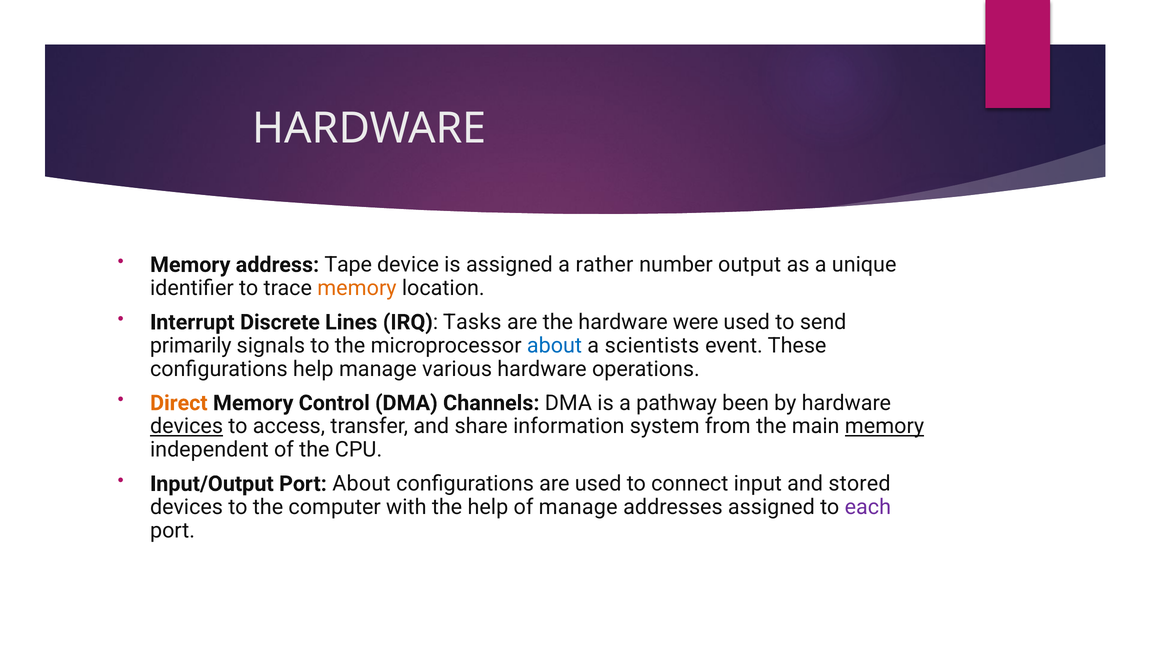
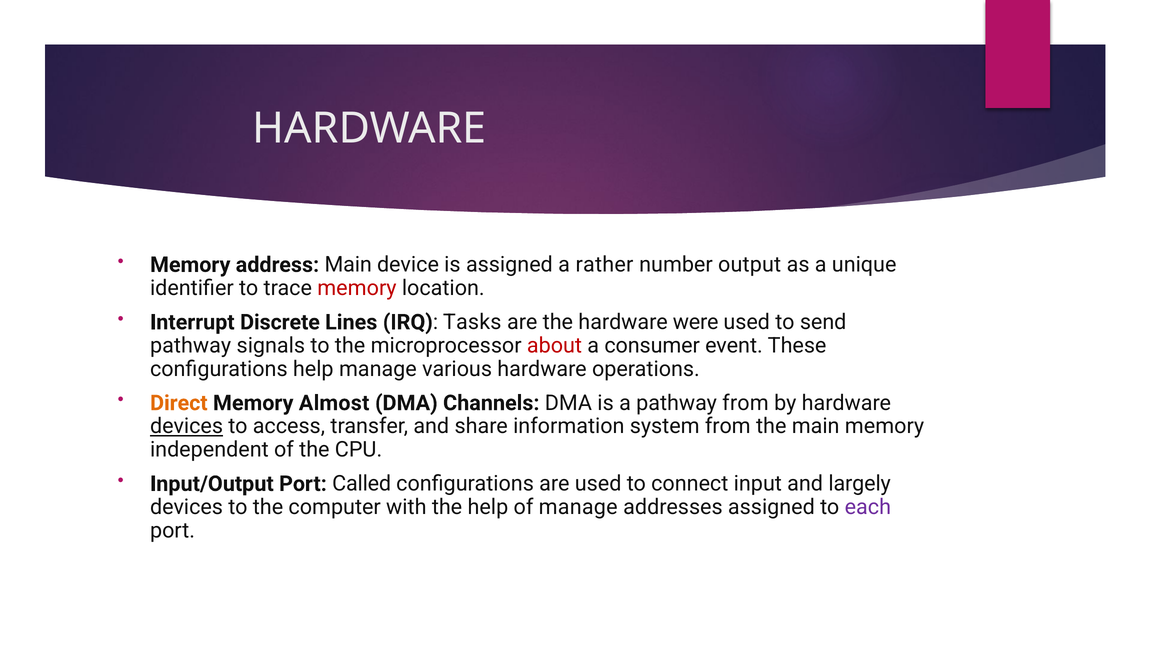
address Tape: Tape -> Main (348, 265)
memory colour: orange -> red (357, 288)
primarily: primarily -> pathway (191, 345)
about colour: blue -> red (554, 345)
scientists: scientists -> consumer (652, 345)
Control: Control -> Almost (334, 403)
pathway been: been -> from (745, 403)
memory underline: present -> none (884, 426)
Port About: About -> Called (362, 483)
stored: stored -> largely (860, 483)
